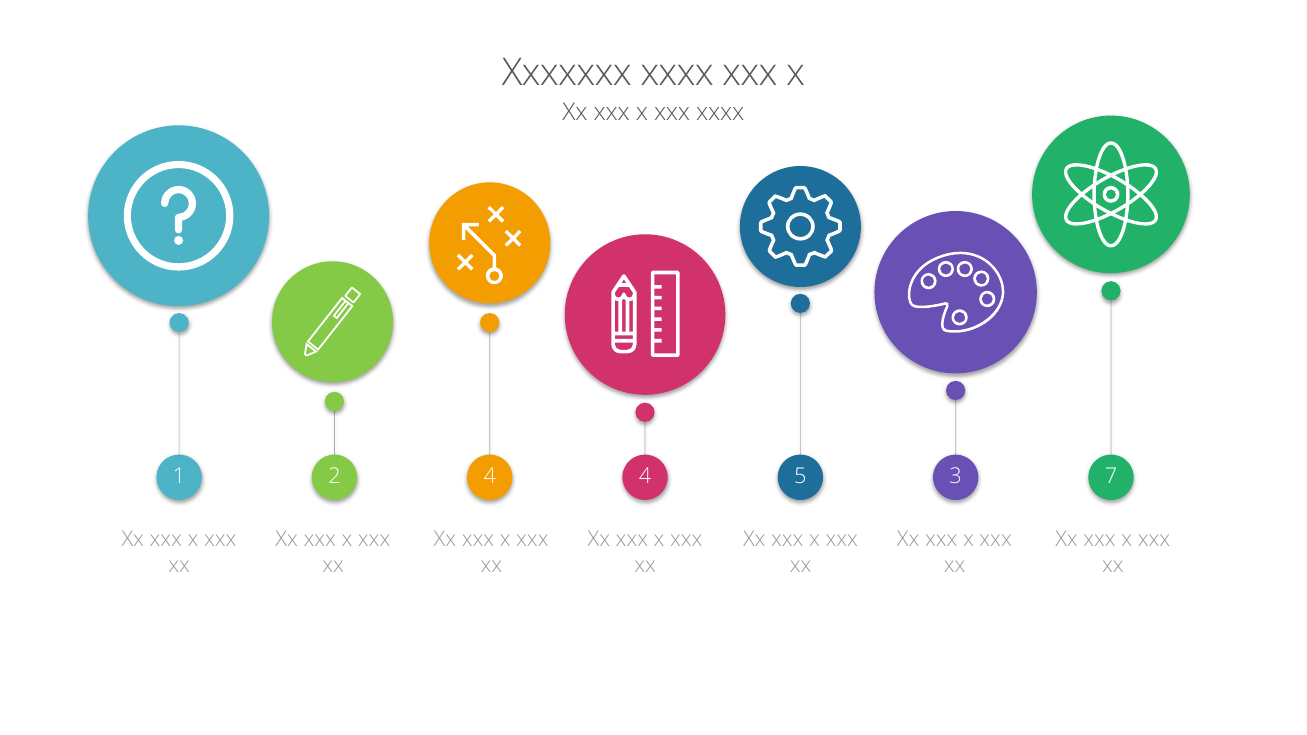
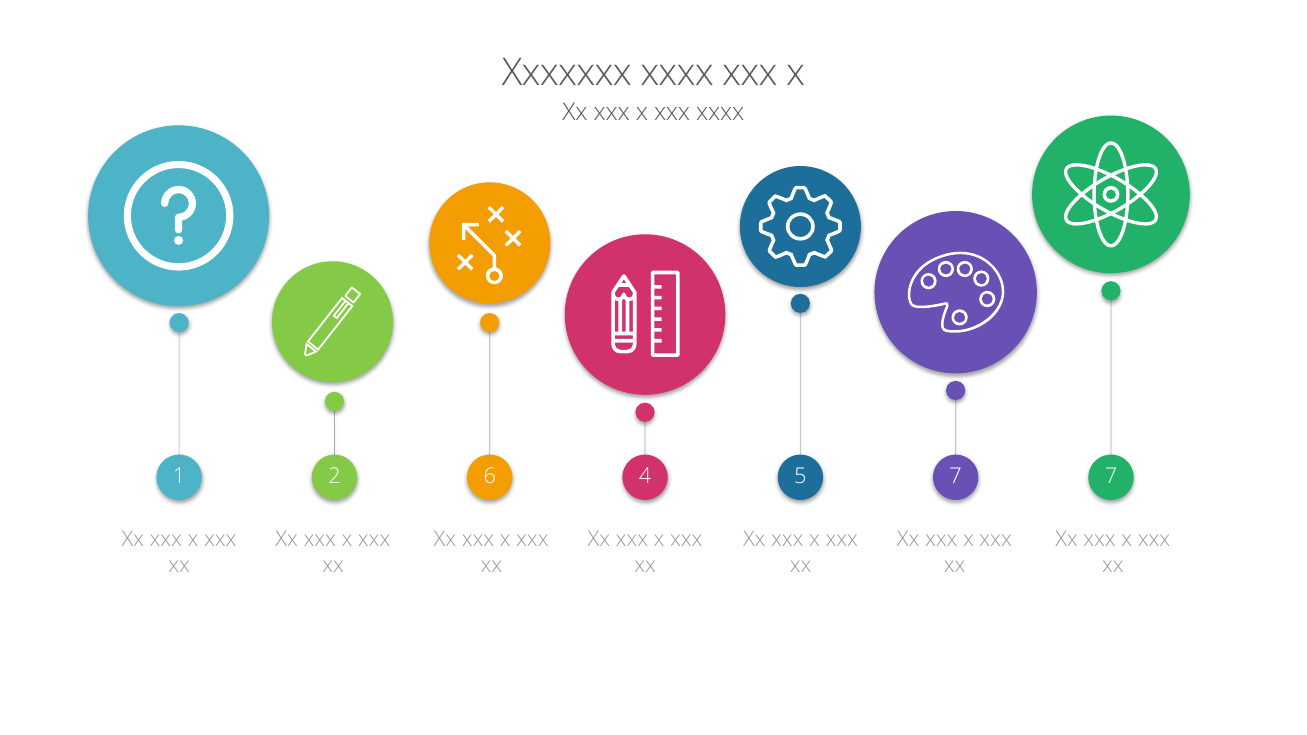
2 4: 4 -> 6 (490, 477)
5 3: 3 -> 7 (956, 477)
